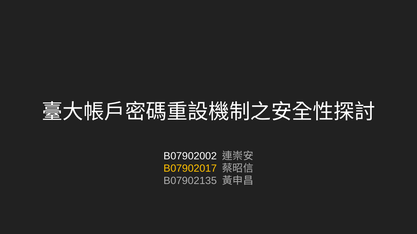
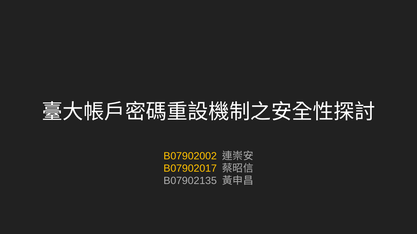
B07902002 colour: white -> yellow (190, 156)
